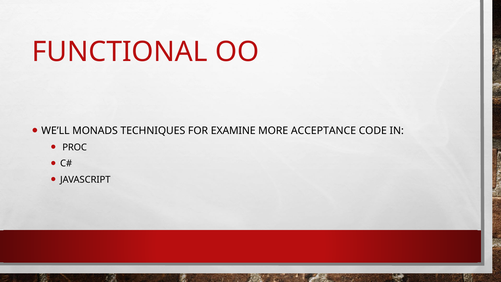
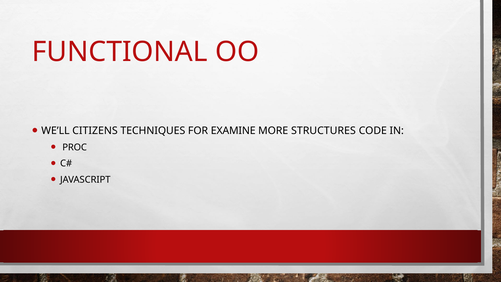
MONADS: MONADS -> CITIZENS (95, 131)
ACCEPTANCE: ACCEPTANCE -> STRUCTURES (323, 131)
